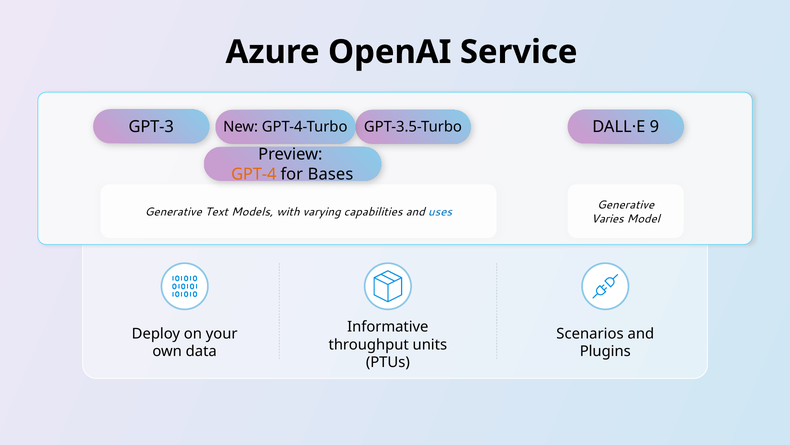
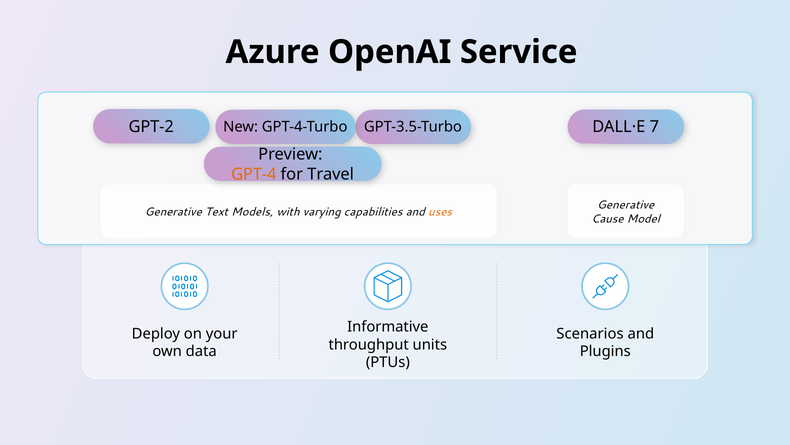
GPT-3: GPT-3 -> GPT-2 (151, 126)
9: 9 -> 7 (654, 127)
Bases: Bases -> Travel (331, 174)
uses colour: blue -> orange (440, 212)
Varies: Varies -> Cause (607, 219)
